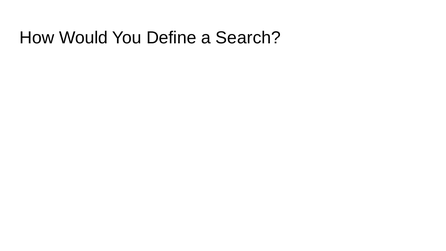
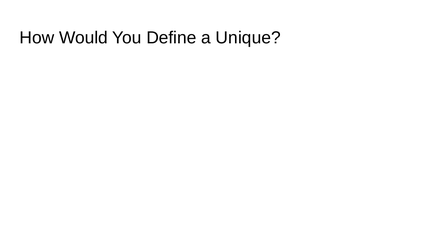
Search: Search -> Unique (248, 38)
